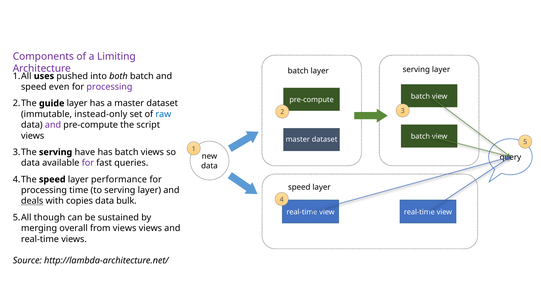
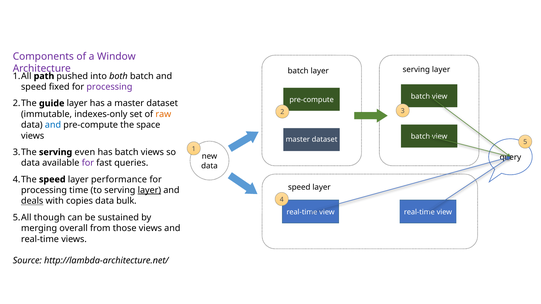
Limiting: Limiting -> Window (116, 56)
uses: uses -> path (44, 76)
even: even -> fixed (59, 87)
instead-only: instead-only -> indexes-only (101, 114)
raw colour: blue -> orange (163, 114)
and colour: purple -> blue (53, 125)
script: script -> space (148, 125)
have: have -> even (85, 152)
layer underline: none -> present (149, 190)
from views: views -> those (125, 228)
